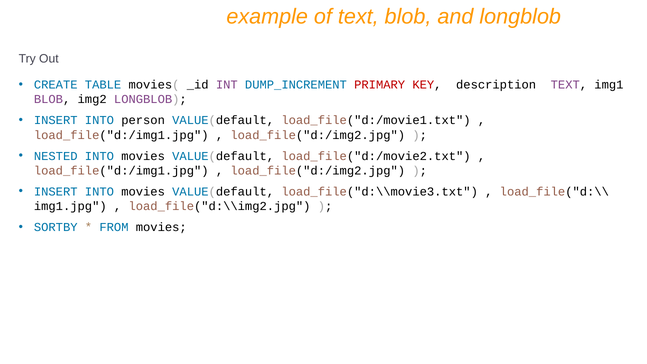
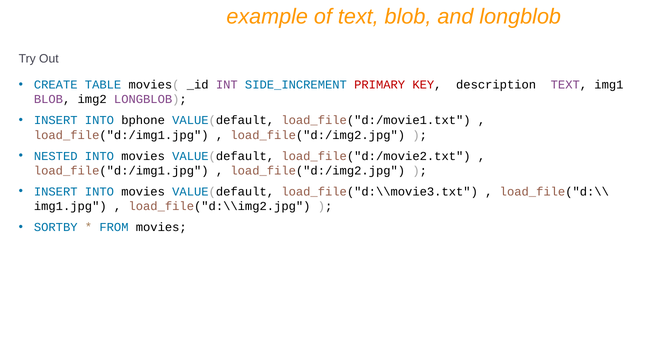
DUMP_INCREMENT: DUMP_INCREMENT -> SIDE_INCREMENT (296, 85)
person: person -> bphone (143, 120)
